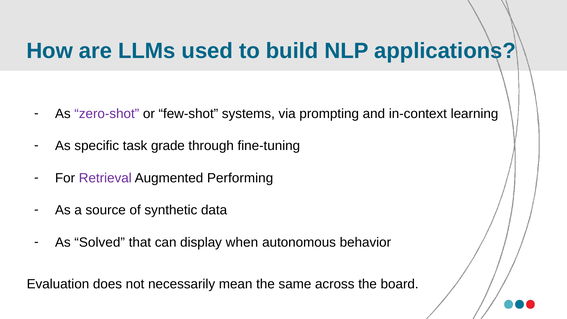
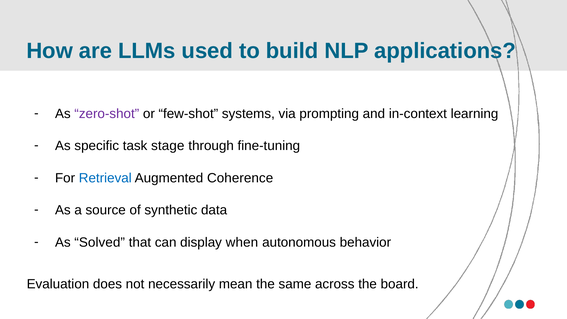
grade: grade -> stage (168, 146)
Retrieval colour: purple -> blue (105, 178)
Performing: Performing -> Coherence (240, 178)
